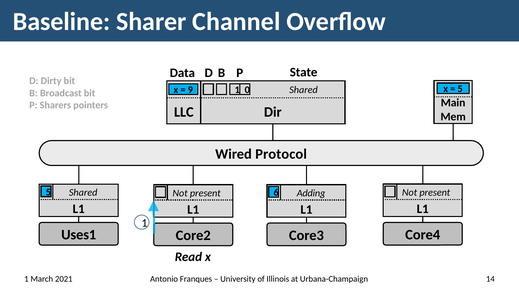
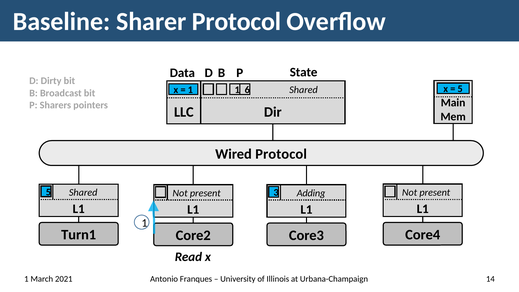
Sharer Channel: Channel -> Protocol (236, 22)
9: 9 -> 1 (190, 90)
0: 0 -> 6 (247, 90)
6: 6 -> 3 (276, 193)
Uses1: Uses1 -> Turn1 (79, 235)
